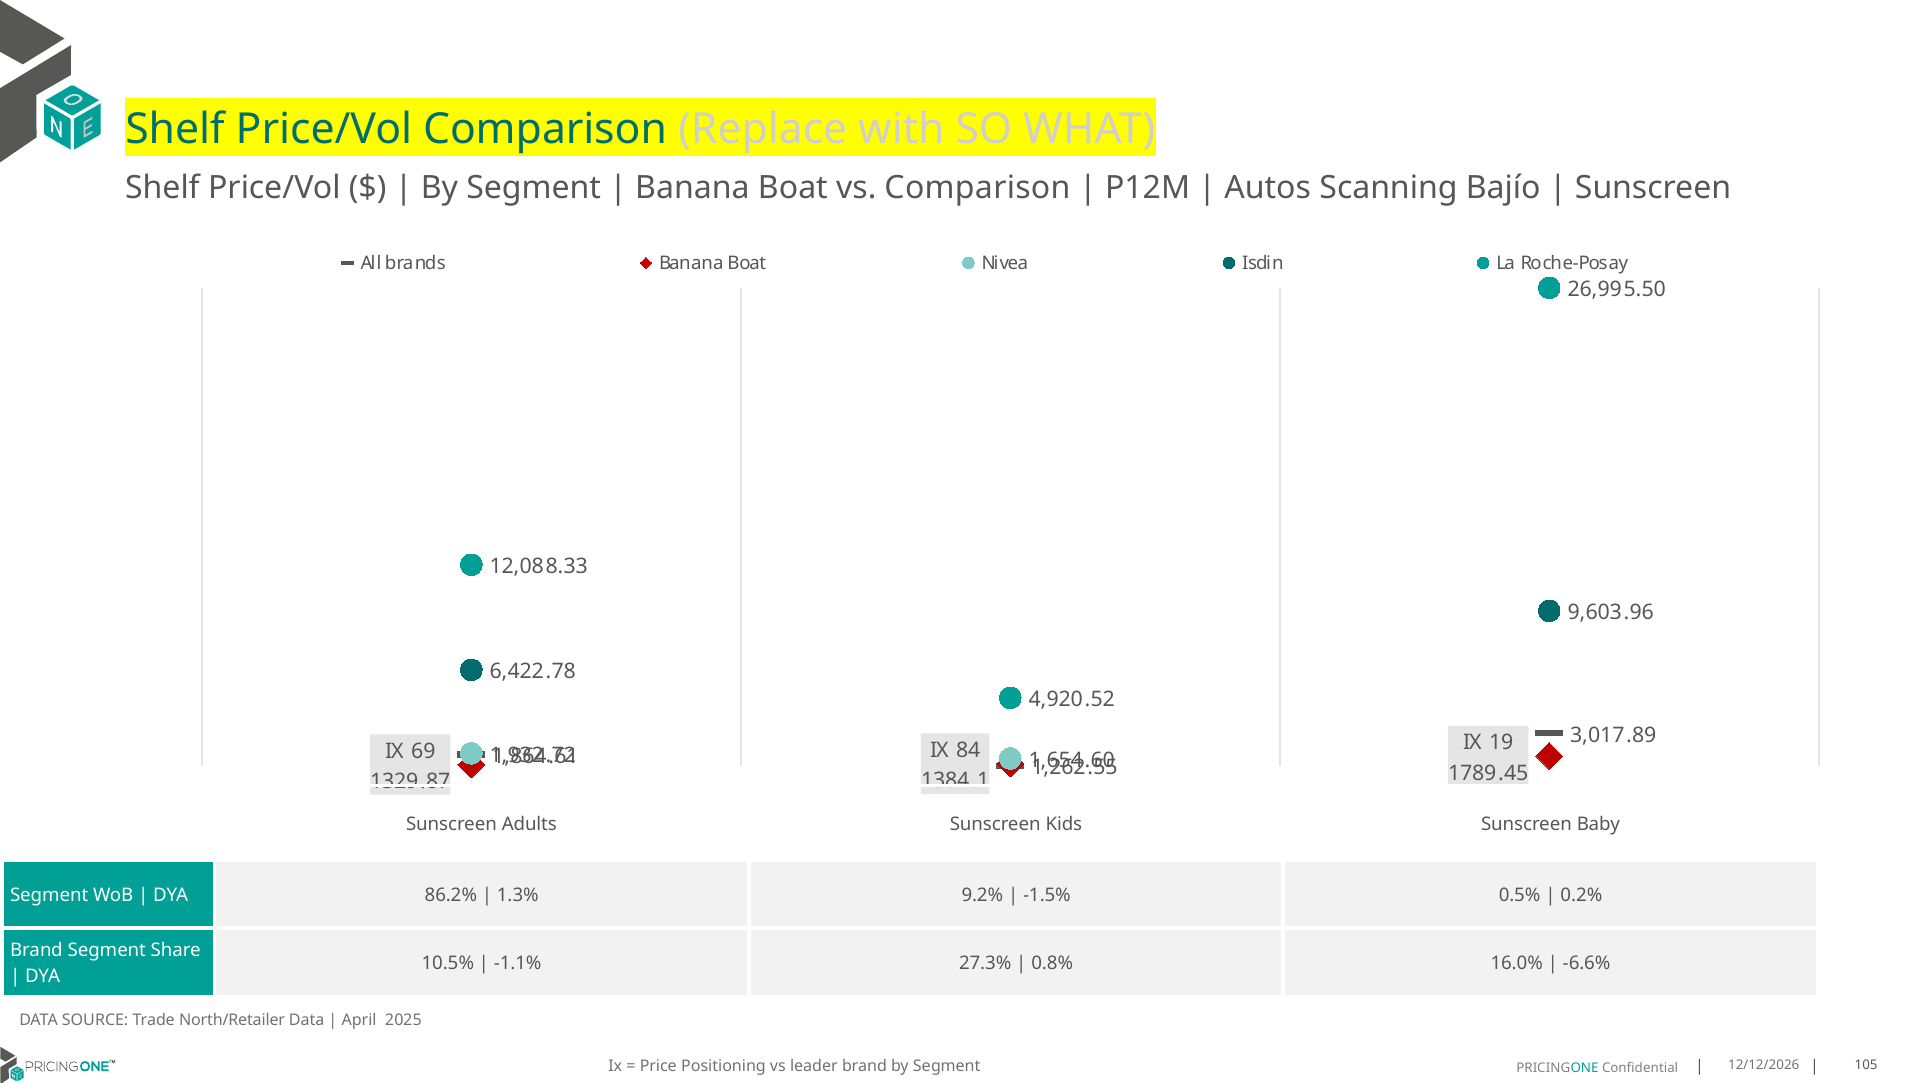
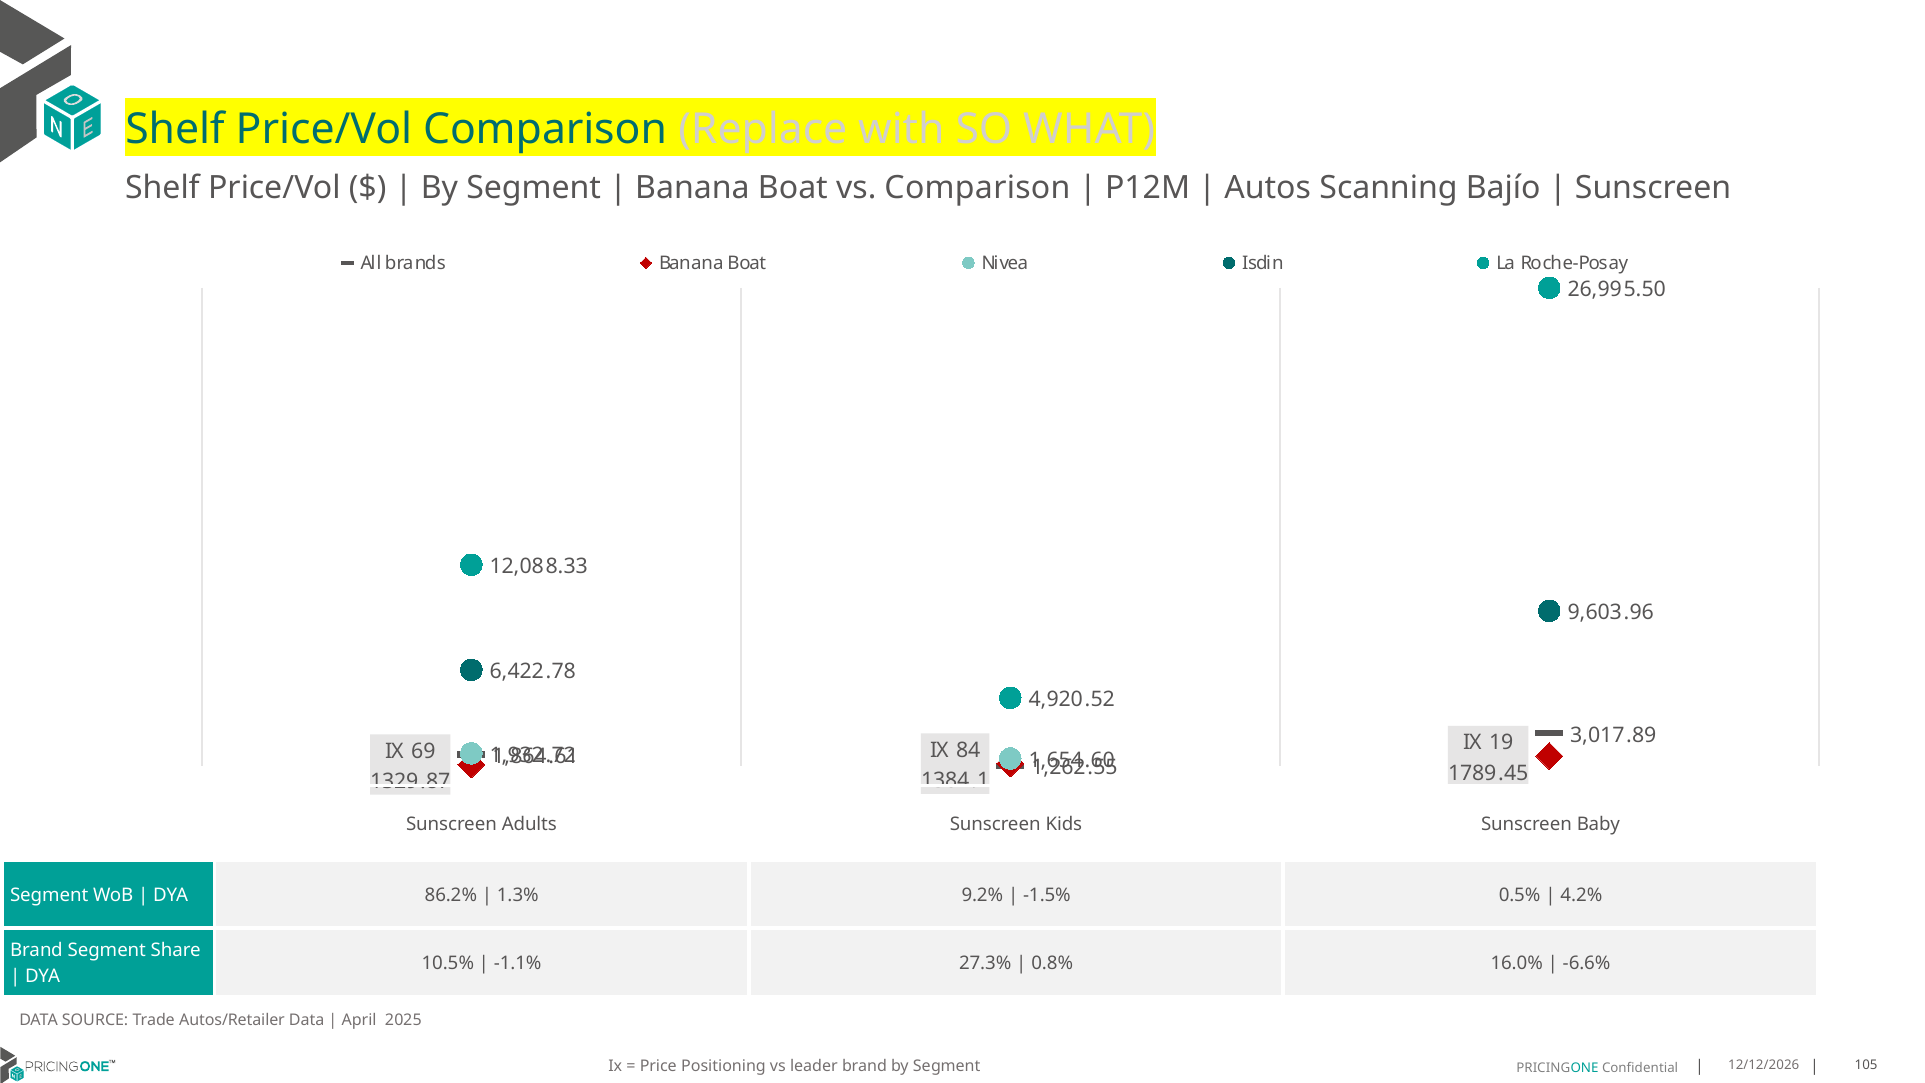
0.2%: 0.2% -> 4.2% (1581, 895)
North/Retailer: North/Retailer -> Autos/Retailer (232, 1020)
